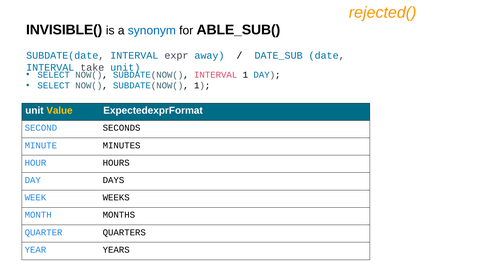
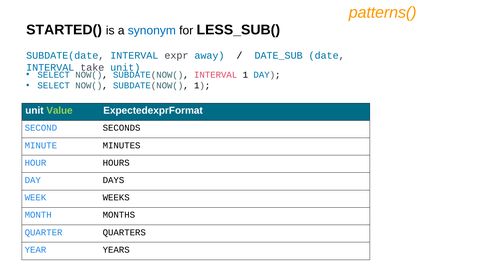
rejected(: rejected( -> patterns( (383, 12)
INVISIBLE(: INVISIBLE( -> STARTED( (64, 30)
ABLE_SUB(: ABLE_SUB( -> LESS_SUB( (238, 30)
Value colour: yellow -> light green (59, 111)
